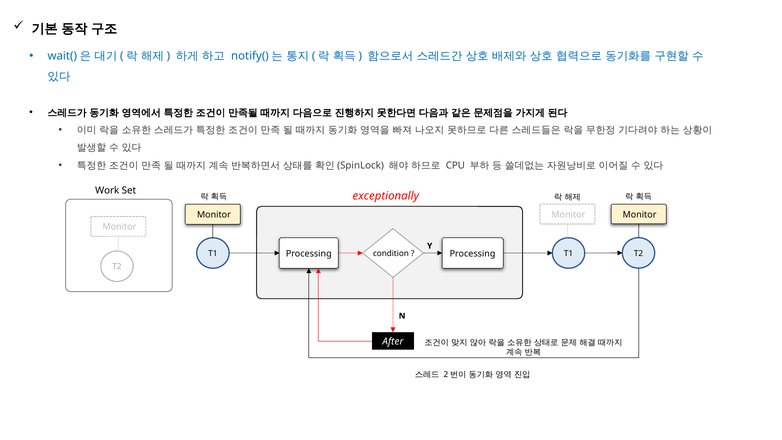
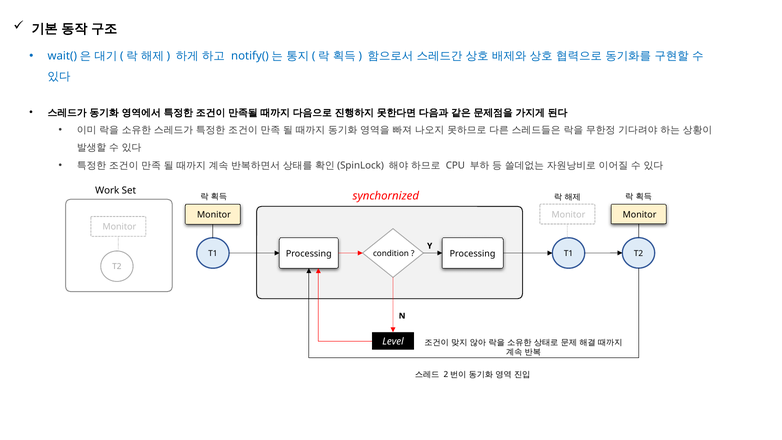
exceptionally: exceptionally -> synchornized (386, 196)
After: After -> Level (393, 341)
